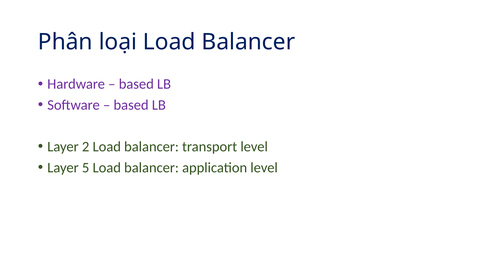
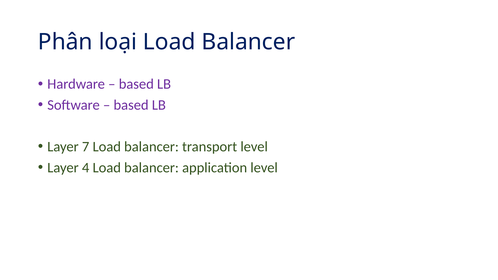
2: 2 -> 7 (86, 147)
5: 5 -> 4 (86, 168)
